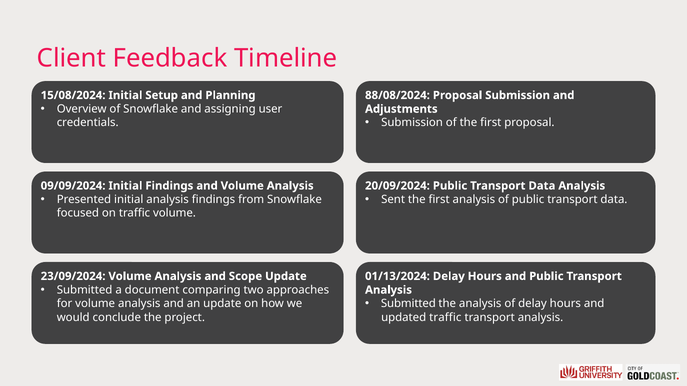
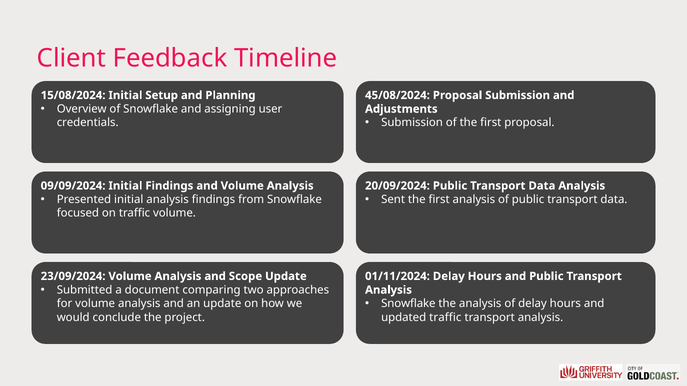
88/08/2024: 88/08/2024 -> 45/08/2024 (397, 95)
01/13/2024: 01/13/2024 -> 01/11/2024 (397, 277)
Submitted: Submitted -> Snowflake (408, 304)
